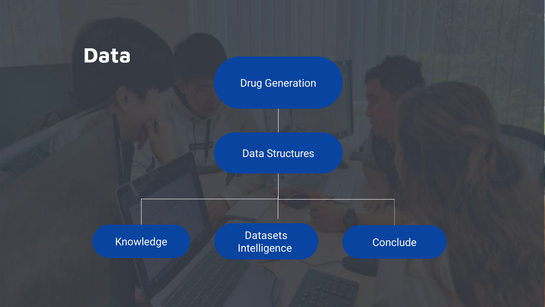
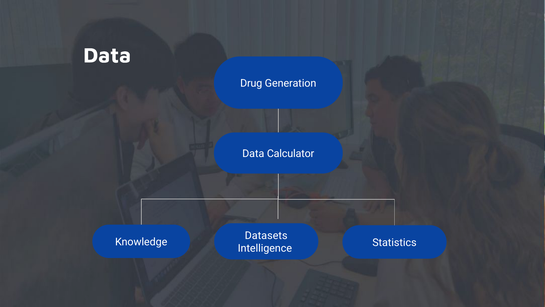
Structures: Structures -> Calculator (291, 154)
Conclude: Conclude -> Statistics (394, 242)
